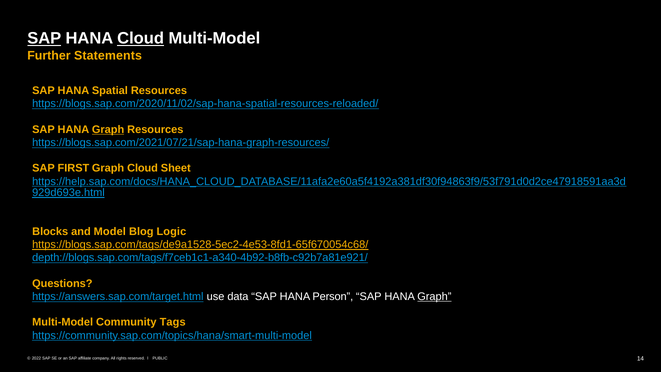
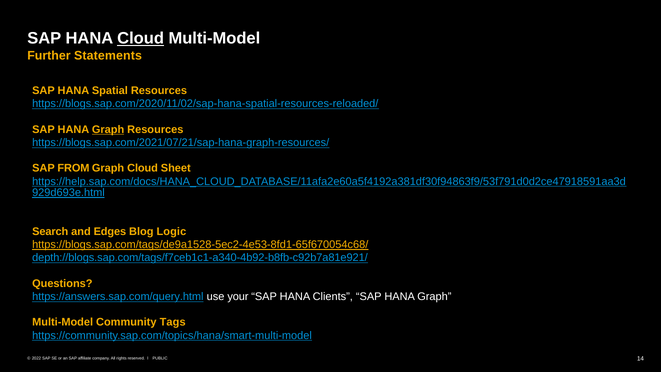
SAP underline: present -> none (44, 38)
FIRST: FIRST -> FROM (74, 168)
Blocks: Blocks -> Search (50, 231)
Model: Model -> Edges (110, 231)
https://answers.sap.com/target.html: https://answers.sap.com/target.html -> https://answers.sap.com/query.html (118, 296)
data: data -> your (238, 296)
Person: Person -> Clients (333, 296)
Graph underline: present -> none (434, 296)
